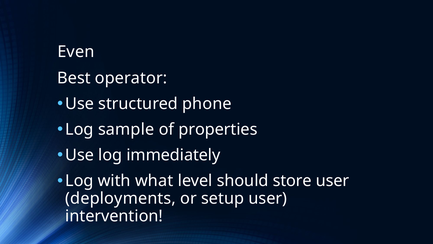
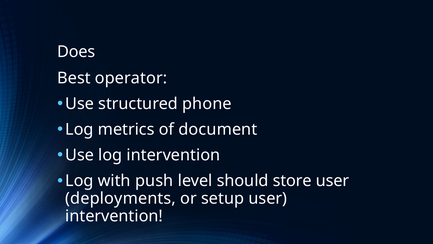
Even: Even -> Does (76, 52)
sample: sample -> metrics (126, 129)
properties: properties -> document (218, 129)
log immediately: immediately -> intervention (173, 155)
what: what -> push (154, 181)
